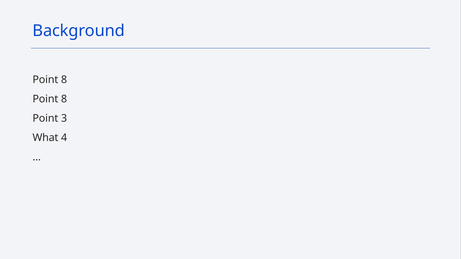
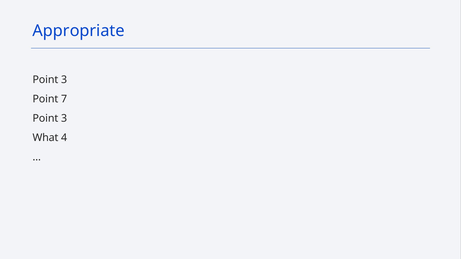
Background: Background -> Appropriate (79, 31)
8: 8 -> 3 (64, 80)
8: 8 -> 7 (64, 99)
